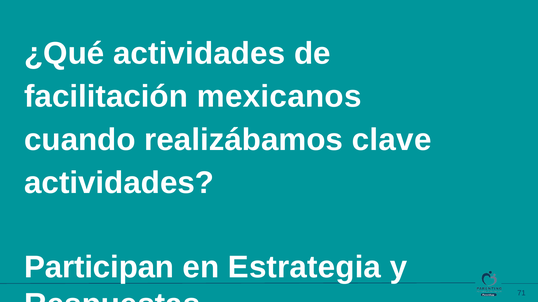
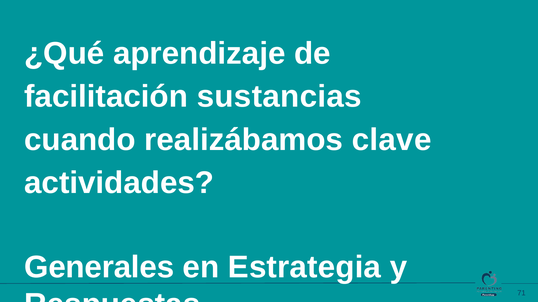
¿Qué actividades: actividades -> aprendizaje (199, 53)
mexicanos: mexicanos -> sustancias (279, 97)
Participan: Participan -> Generales (99, 268)
